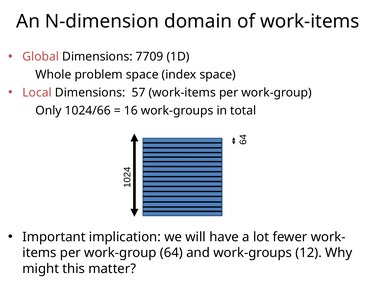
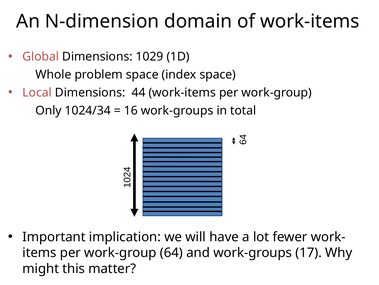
7709: 7709 -> 1029 (150, 57)
57: 57 -> 44 (139, 92)
1024/66: 1024/66 -> 1024/34 (88, 110)
12: 12 -> 17 (309, 252)
